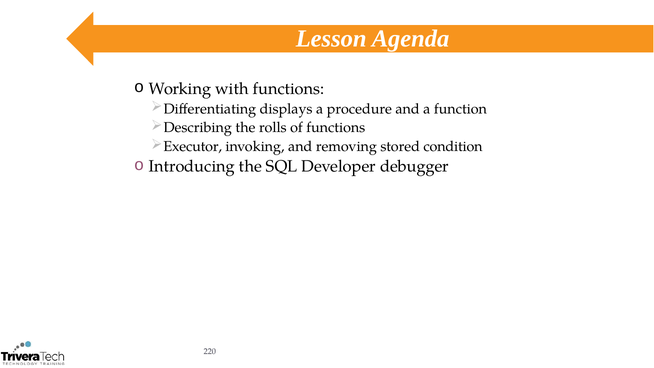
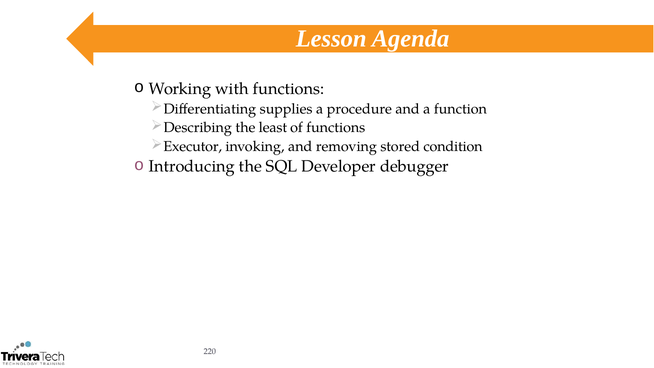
displays: displays -> supplies (286, 109)
rolls: rolls -> least (273, 128)
